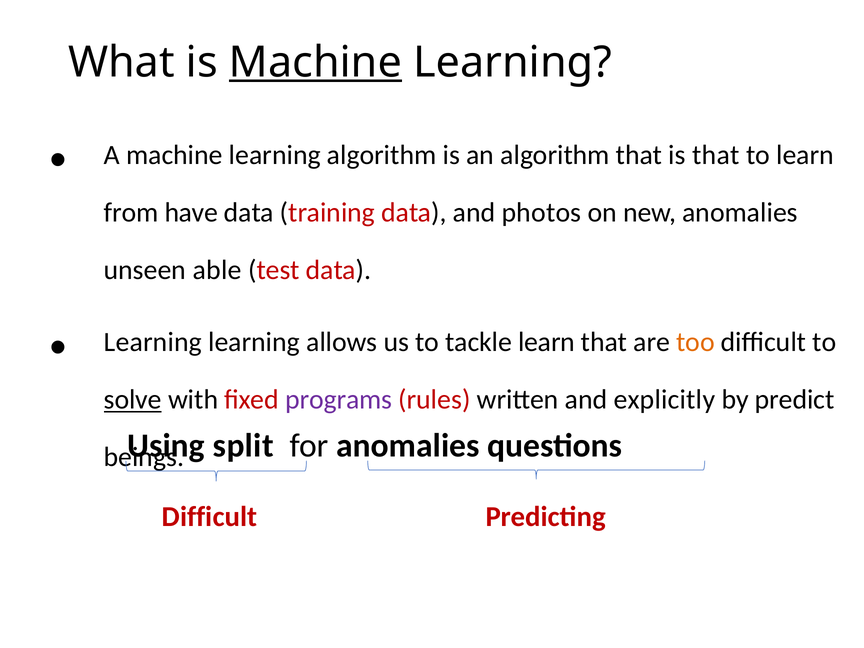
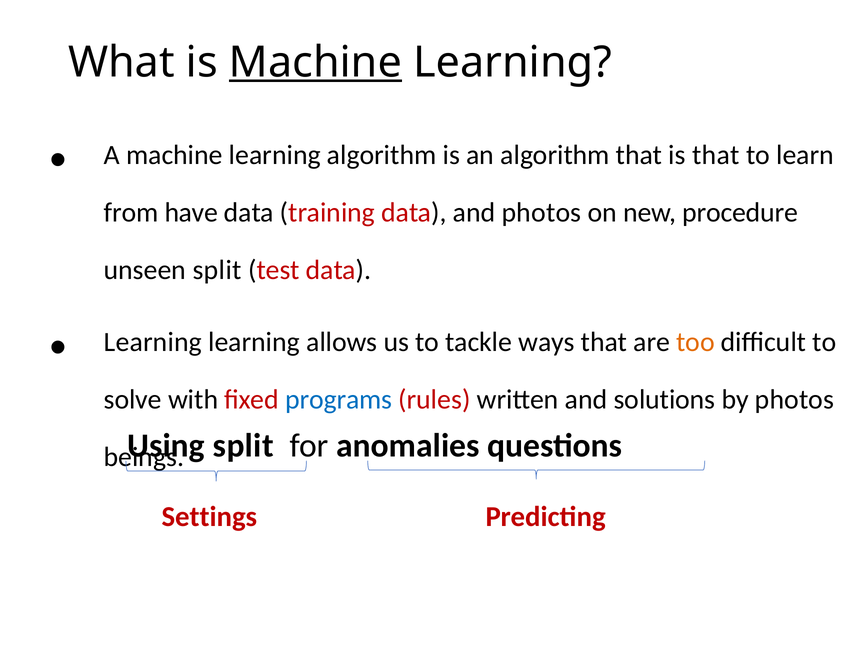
new anomalies: anomalies -> procedure (740, 213)
unseen able: able -> split (217, 270)
tackle learn: learn -> ways (547, 342)
solve underline: present -> none (133, 400)
programs colour: purple -> blue (339, 400)
explicitly: explicitly -> solutions (664, 400)
by predict: predict -> photos (795, 400)
Difficult: Difficult -> Settings (210, 517)
